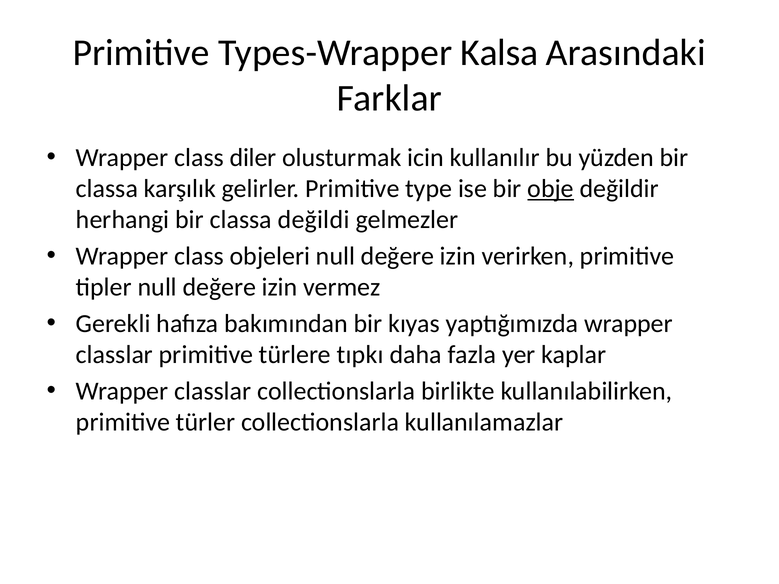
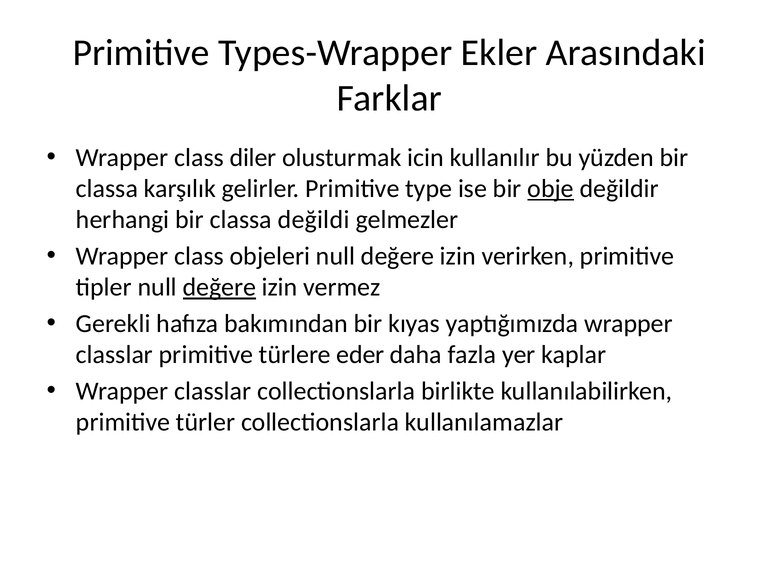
Kalsa: Kalsa -> Ekler (499, 53)
değere underline: none -> present (219, 287)
tıpkı: tıpkı -> eder (360, 355)
